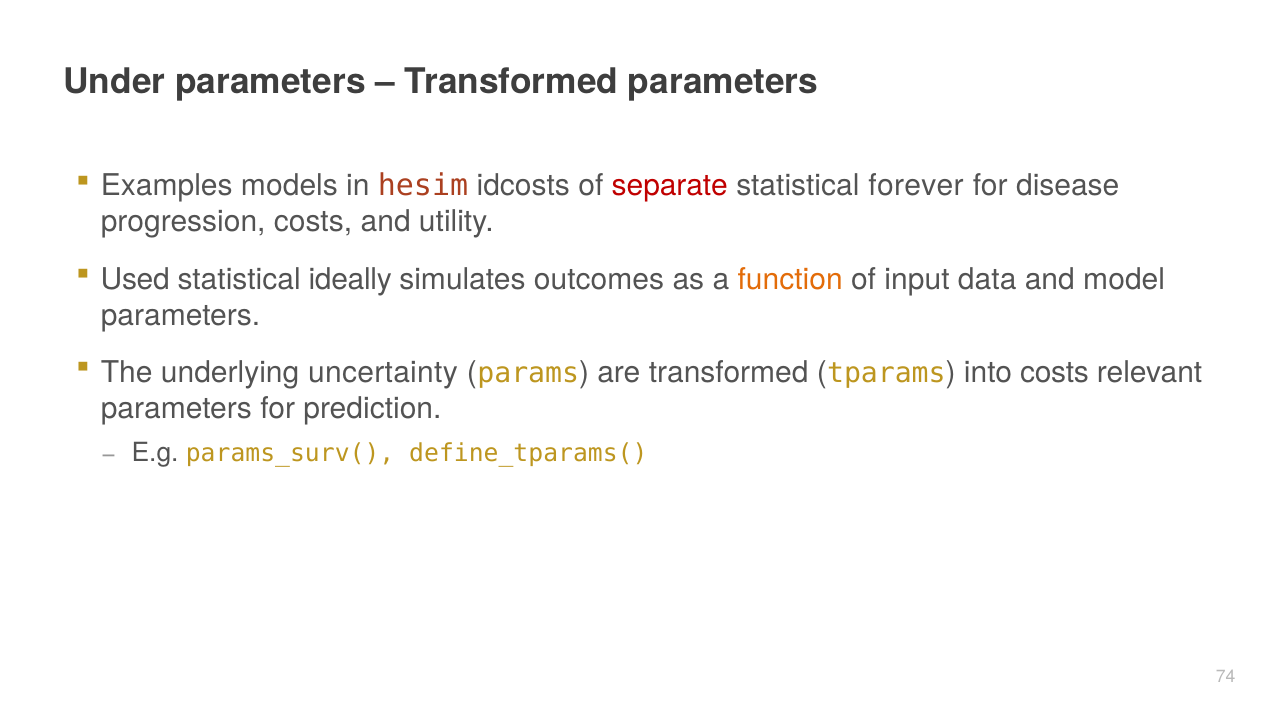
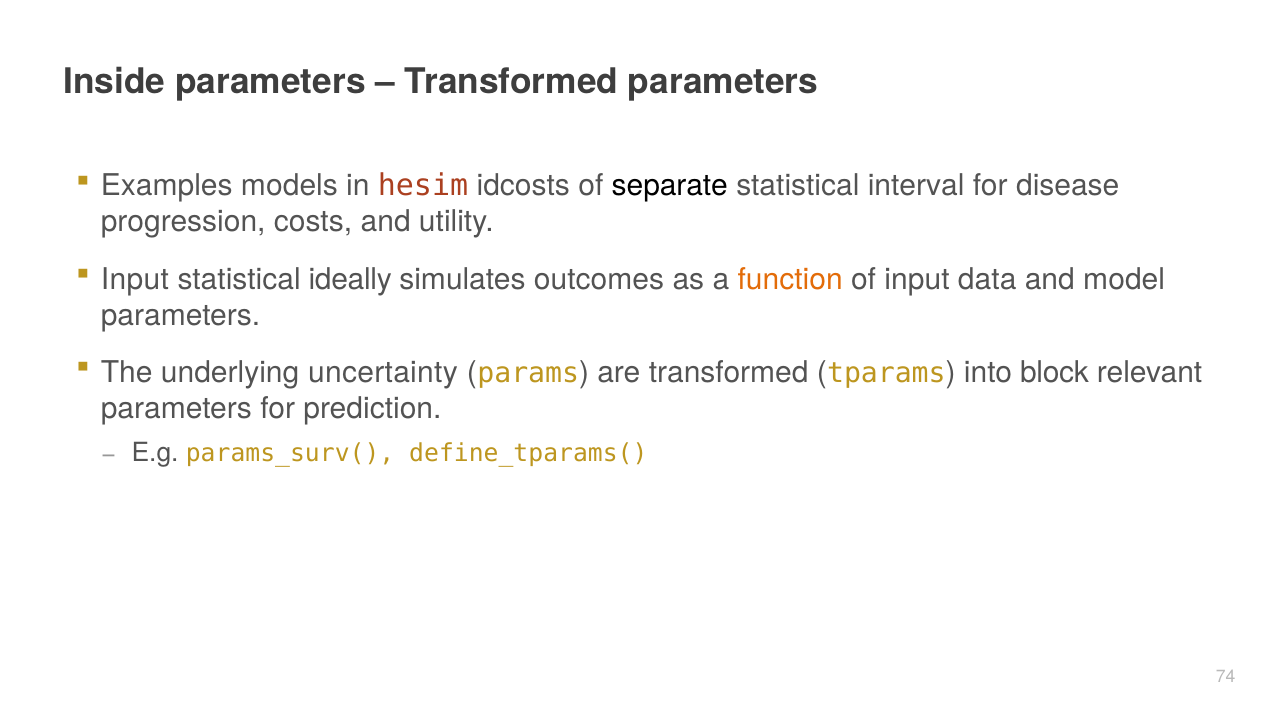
Under: Under -> Inside (115, 82)
separate colour: red -> black (670, 186)
forever: forever -> interval (916, 186)
Used: Used -> Input (135, 279)
into costs: costs -> block (1054, 373)
